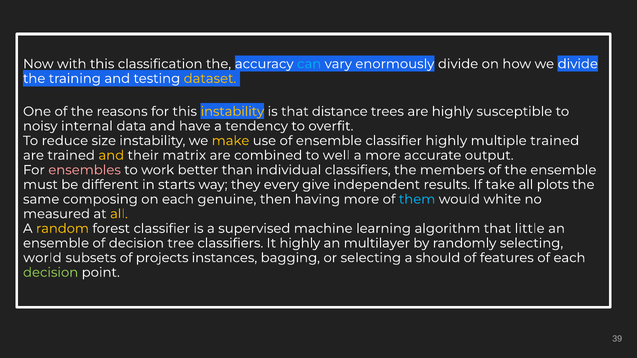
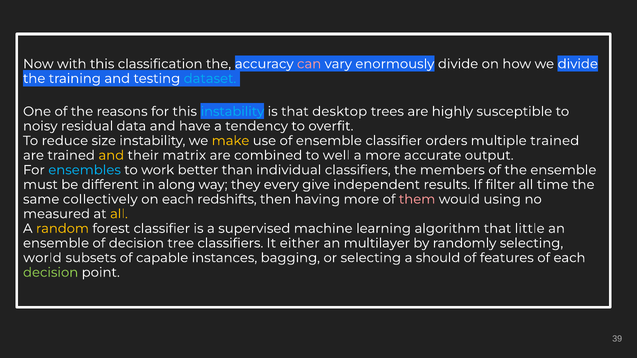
can colour: light blue -> pink (309, 64)
dataset colour: yellow -> light blue (210, 79)
instability colour: yellow -> light blue (232, 112)
distance: distance -> desktop (340, 112)
internal: internal -> residual (87, 126)
classifier highly: highly -> orders (446, 141)
ensembles colour: pink -> light blue (85, 170)
starts: starts -> along (177, 185)
take: take -> filter (500, 185)
plots: plots -> time (553, 185)
composing: composing -> collectively (100, 199)
genuine: genuine -> redshifts (227, 199)
them colour: light blue -> pink (417, 199)
white: white -> using (502, 199)
It highly: highly -> either (300, 243)
projects: projects -> capable (162, 258)
